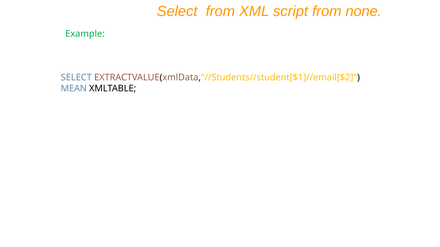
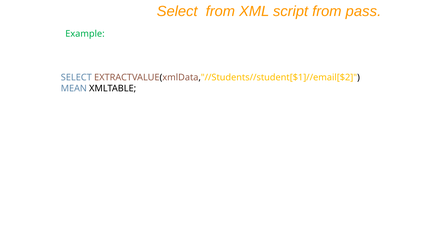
none: none -> pass (363, 11)
